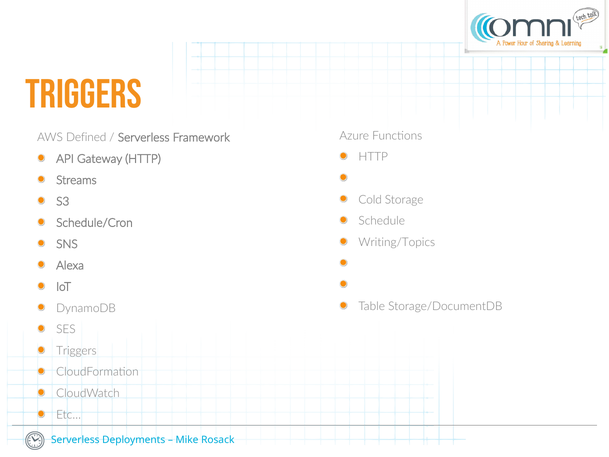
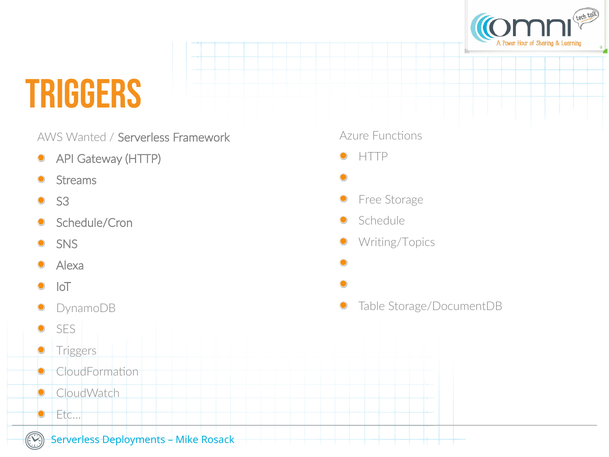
Defined: Defined -> Wanted (86, 137)
Cold: Cold -> Free (370, 200)
